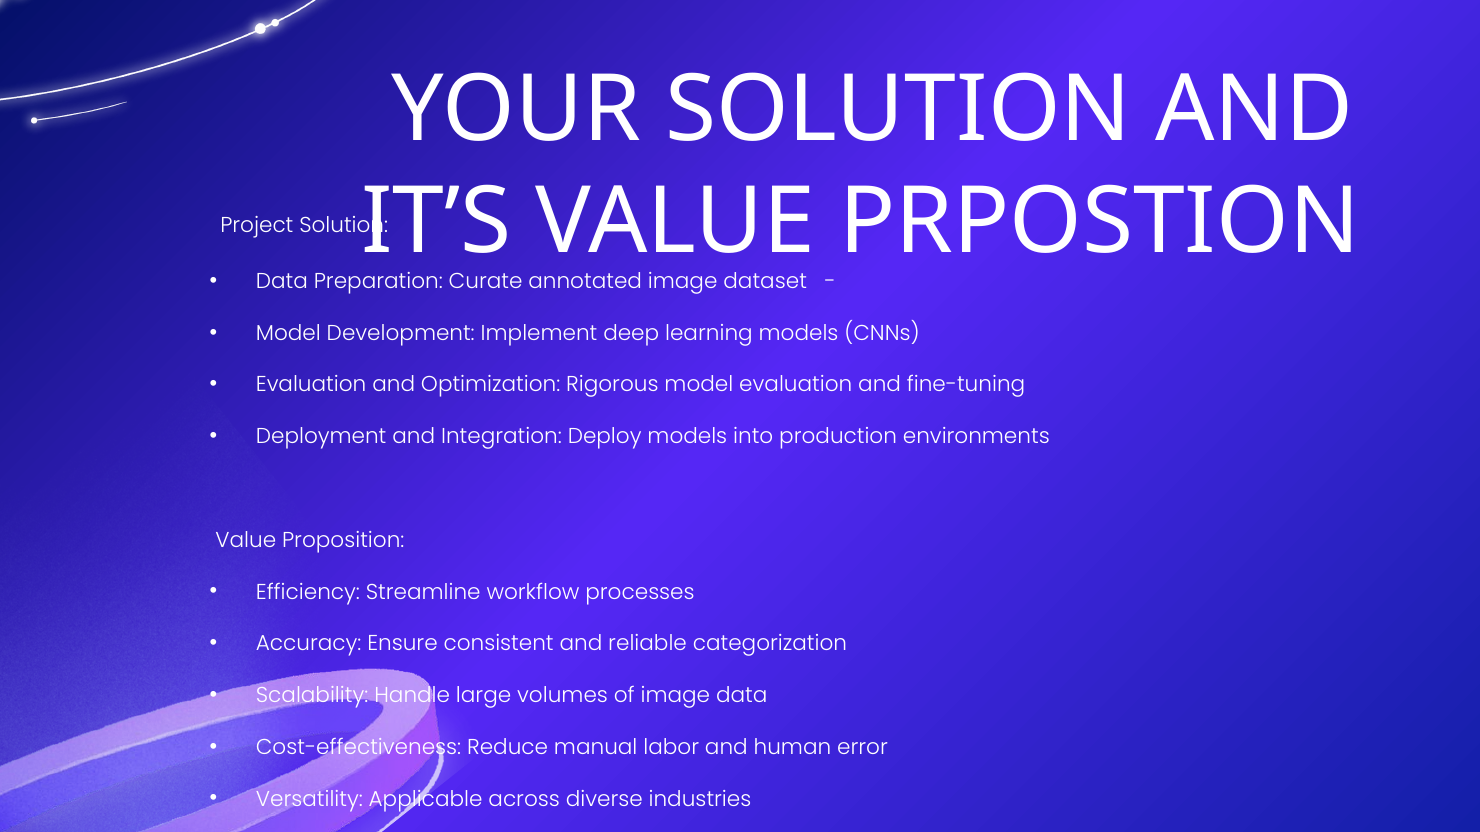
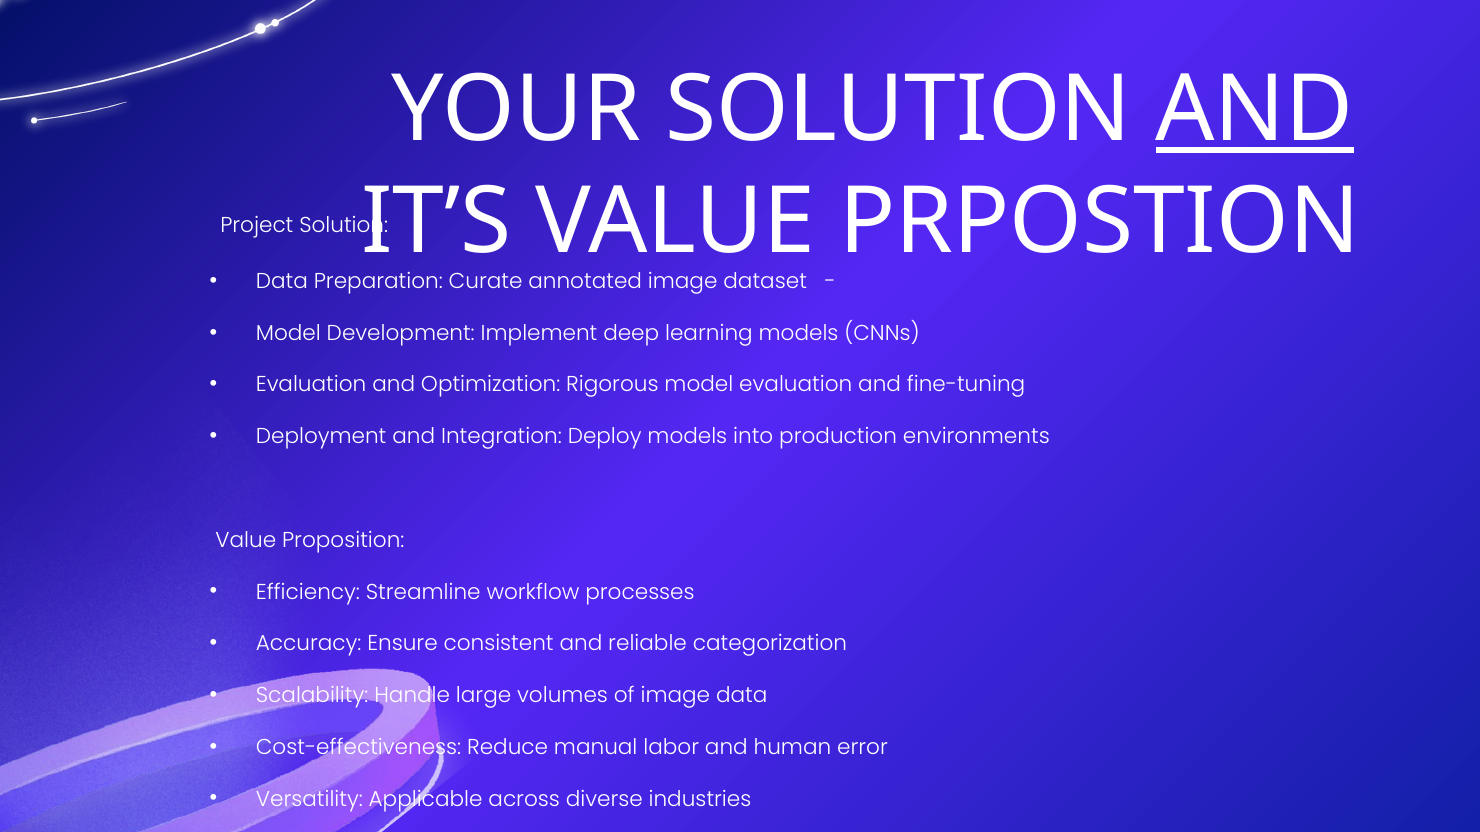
AND underline: none -> present (1255, 110)
